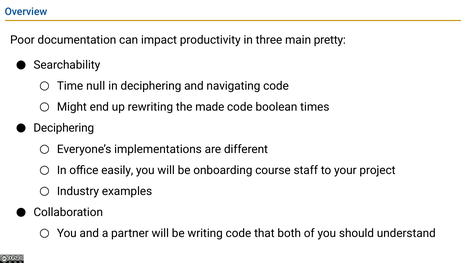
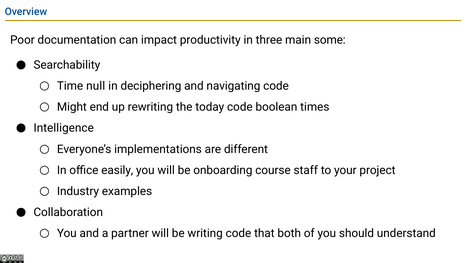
pretty: pretty -> some (330, 40)
made: made -> today (210, 107)
Deciphering: Deciphering -> Intelligence (64, 128)
